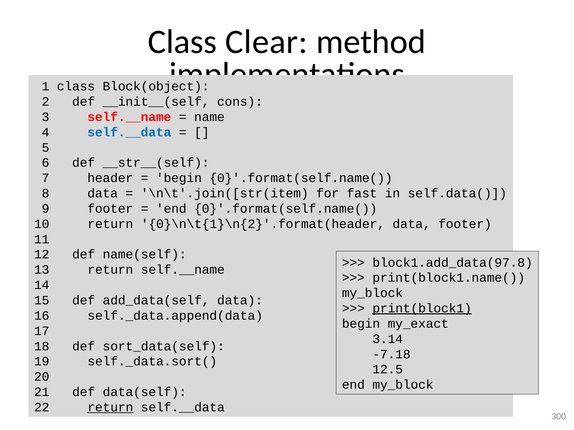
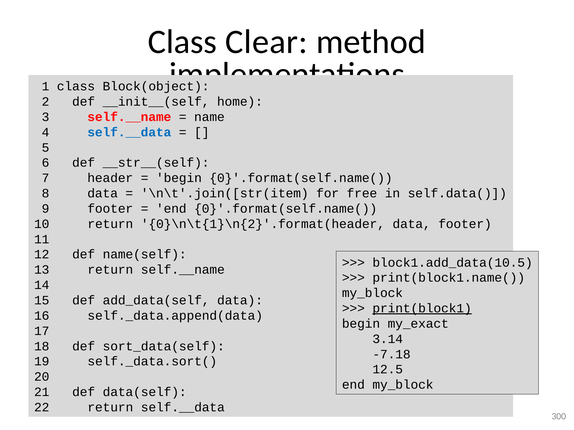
cons: cons -> home (240, 102)
fast: fast -> free (362, 194)
block1.add_data(97.8: block1.add_data(97.8 -> block1.add_data(10.5 (453, 263)
return underline: present -> none (110, 408)
